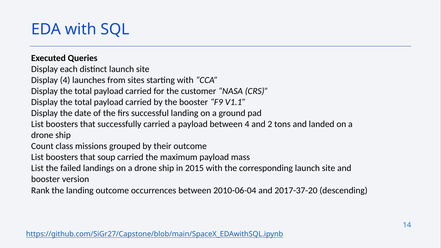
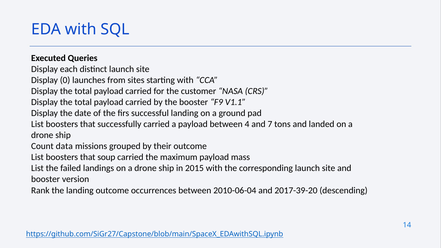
Display 4: 4 -> 0 (65, 80)
2: 2 -> 7 (270, 124)
class: class -> data (64, 146)
2017-37-20: 2017-37-20 -> 2017-39-20 (296, 190)
